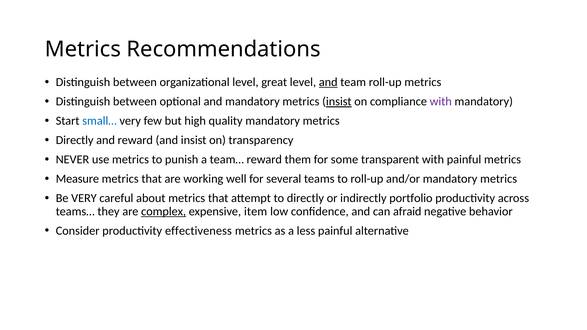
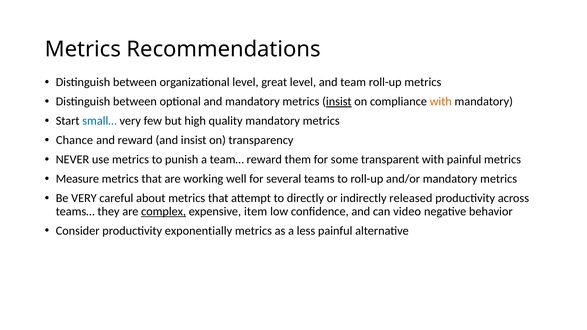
and underline: present -> none (328, 82)
with colour: purple -> orange (441, 102)
Directly: Directly -> Chance (75, 140)
portfolio: portfolio -> released (411, 198)
afraid: afraid -> video (407, 211)
effectiveness: effectiveness -> exponentially (198, 231)
